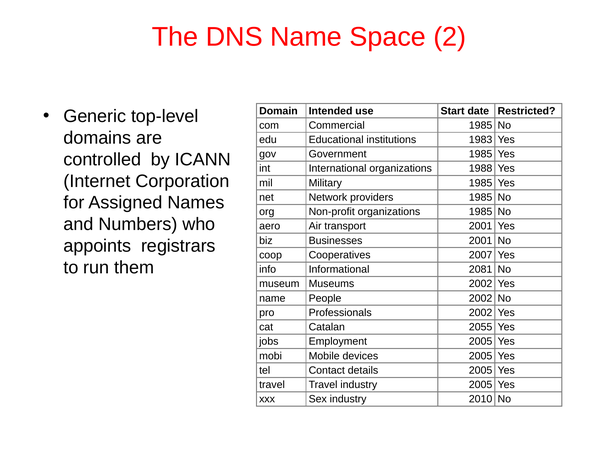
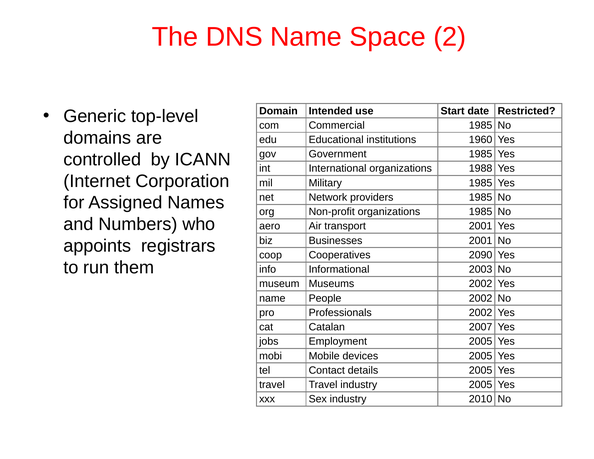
1983: 1983 -> 1960 (481, 140)
2007: 2007 -> 2090 (481, 255)
2081: 2081 -> 2003 (481, 269)
2055: 2055 -> 2007 (481, 327)
